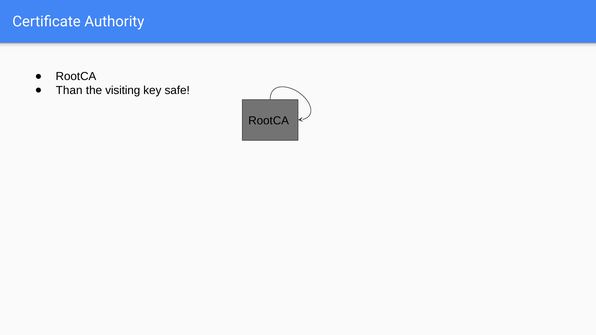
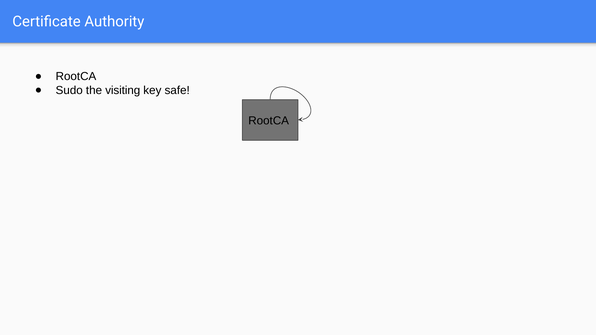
Than: Than -> Sudo (69, 90)
